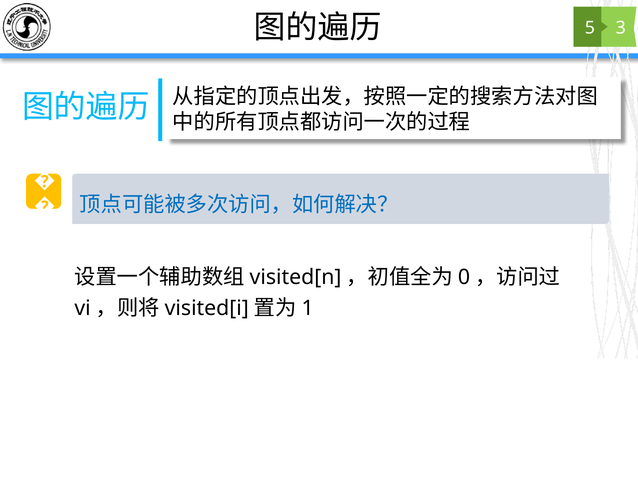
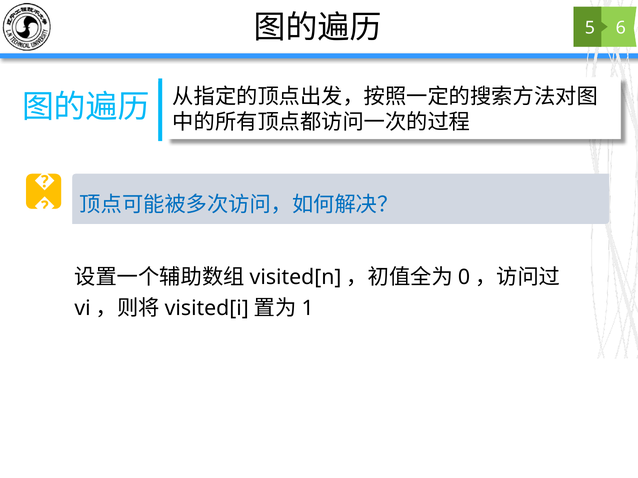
3: 3 -> 6 (621, 28)
